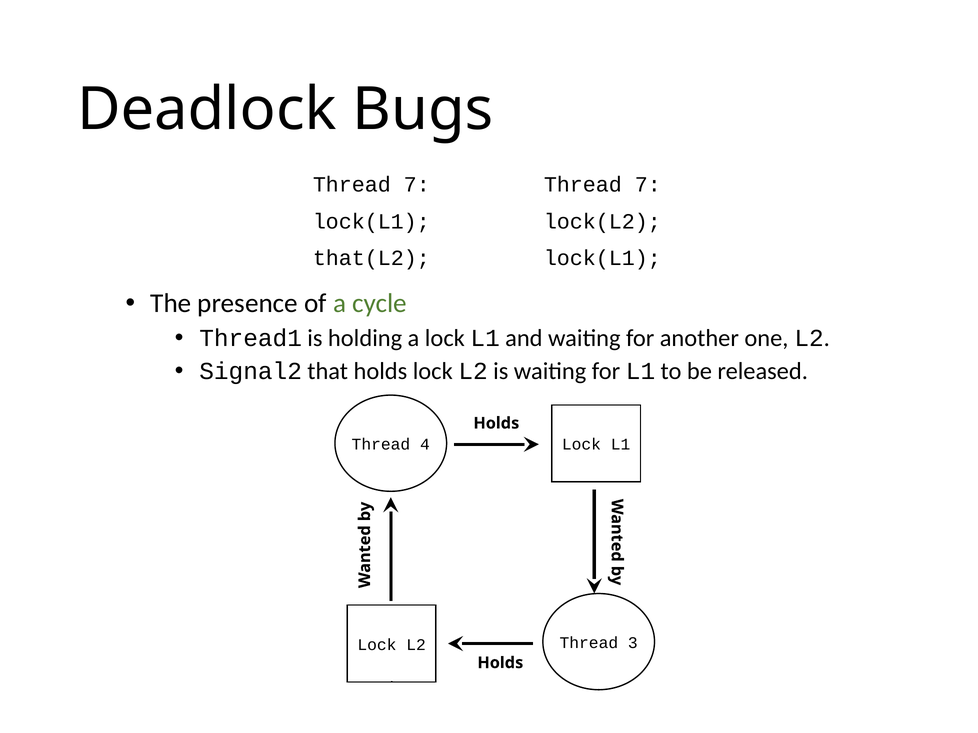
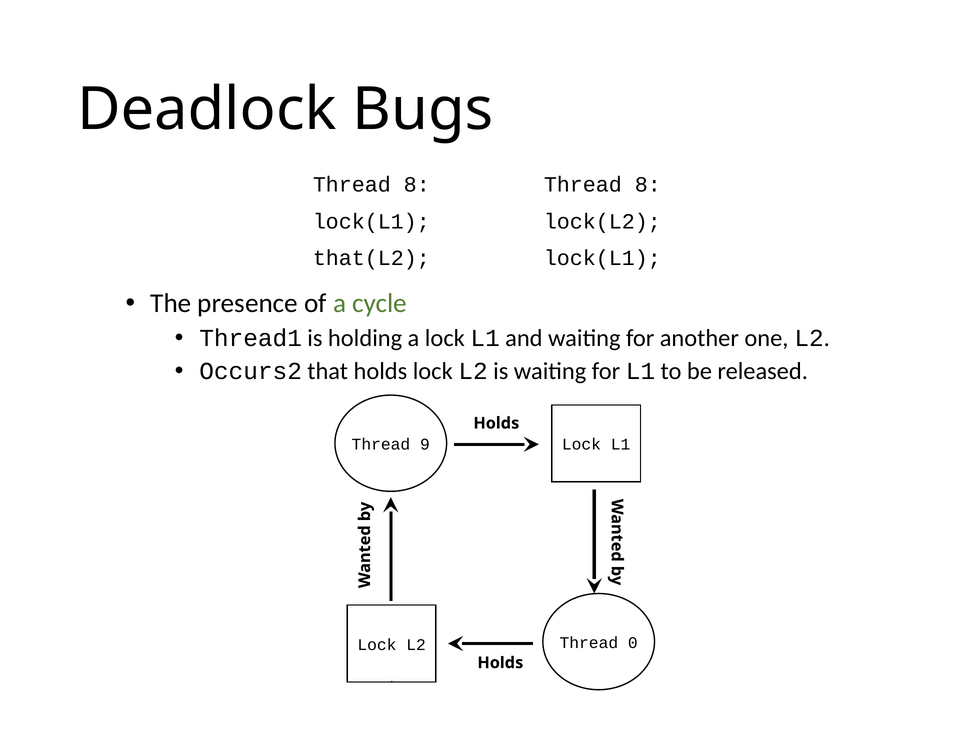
7: 7 -> 8 (417, 185)
7: 7 -> 8 (648, 185)
Signal2: Signal2 -> Occurs2 (251, 372)
4: 4 -> 9 (425, 445)
3: 3 -> 0 (633, 643)
